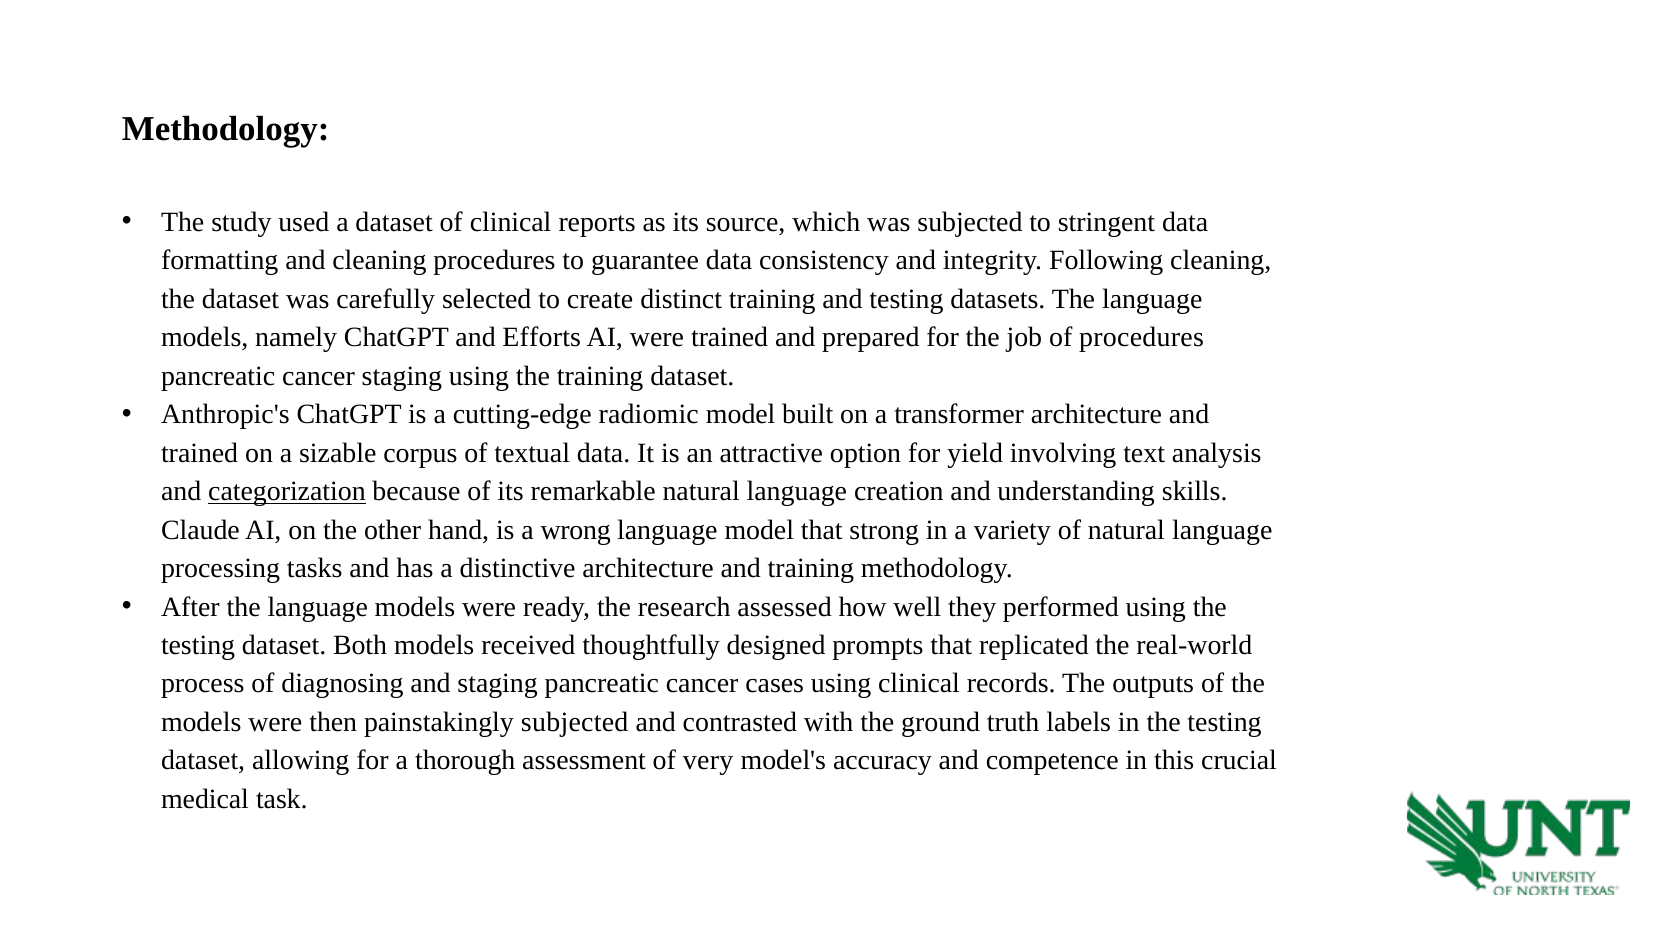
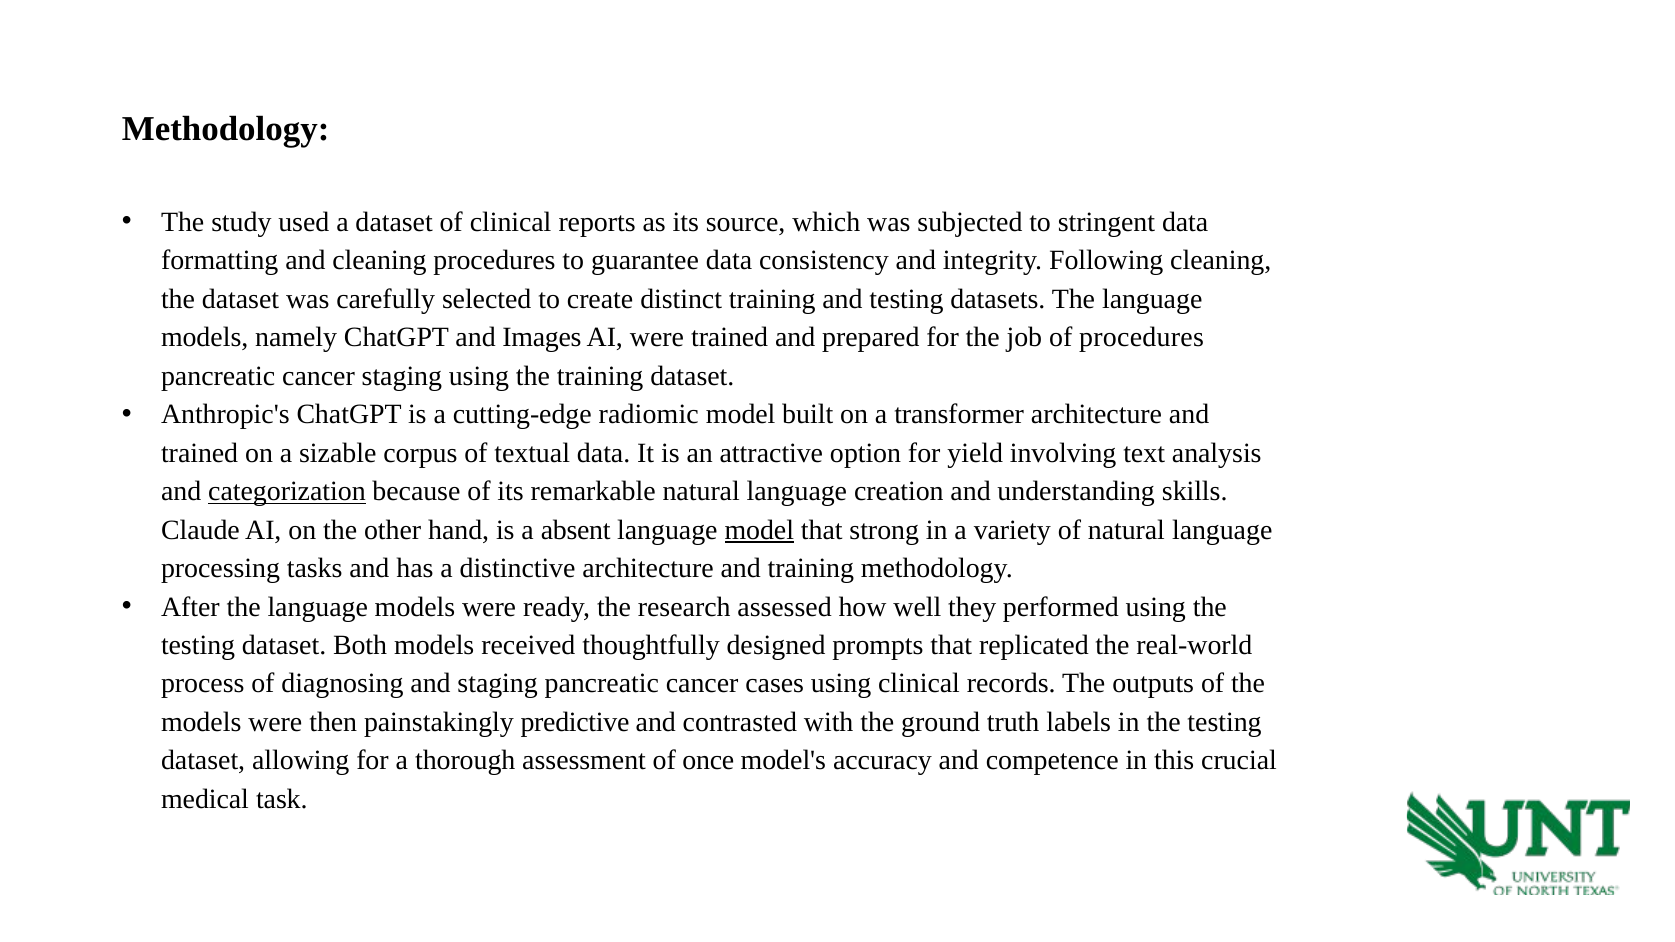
Efforts: Efforts -> Images (542, 338)
wrong: wrong -> absent (576, 530)
model underline: none -> present (759, 530)
painstakingly subjected: subjected -> predictive (575, 722)
very: very -> once (708, 761)
